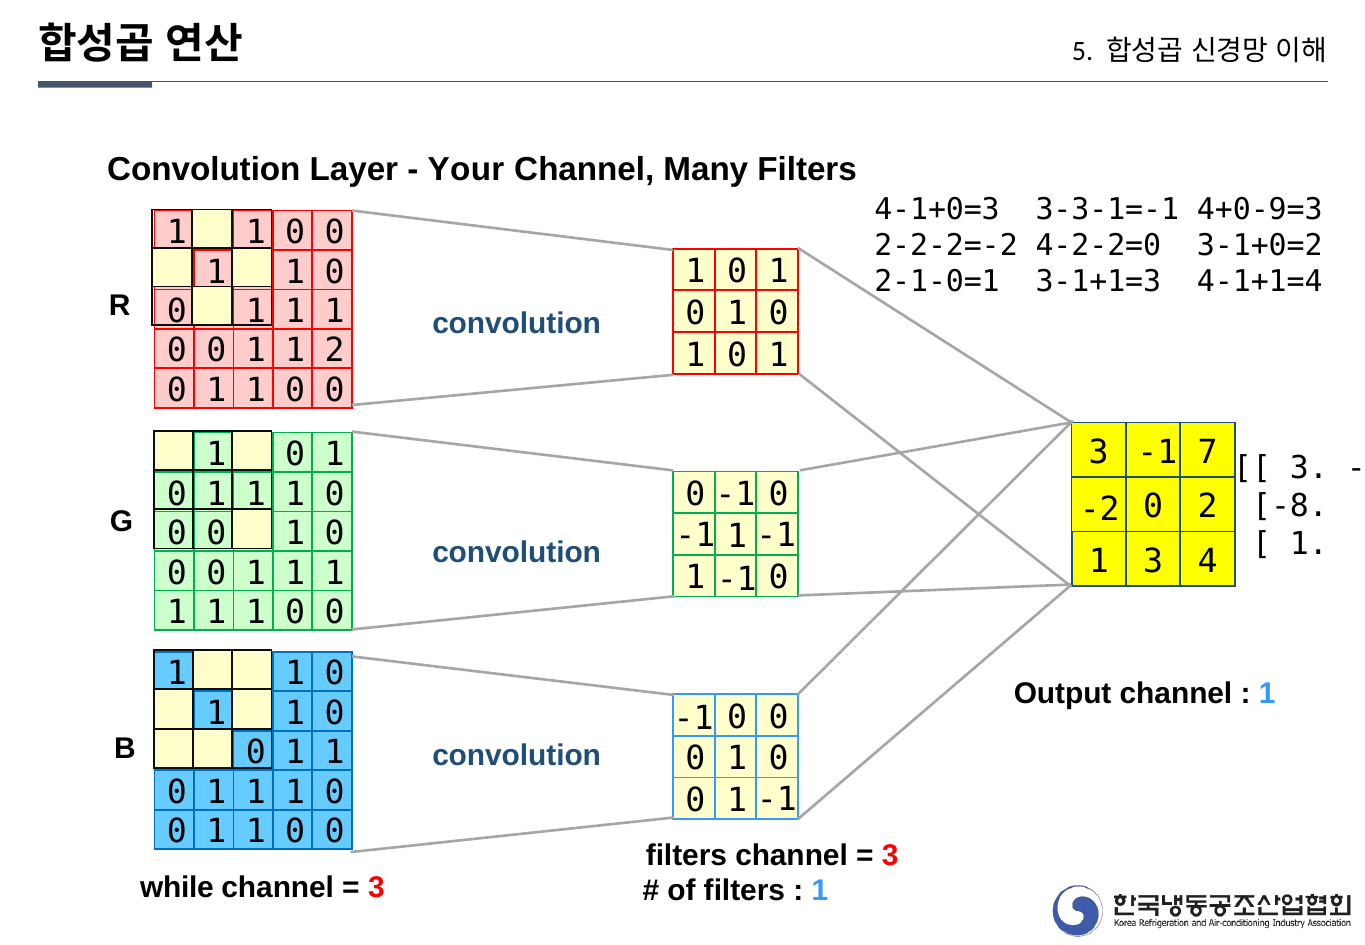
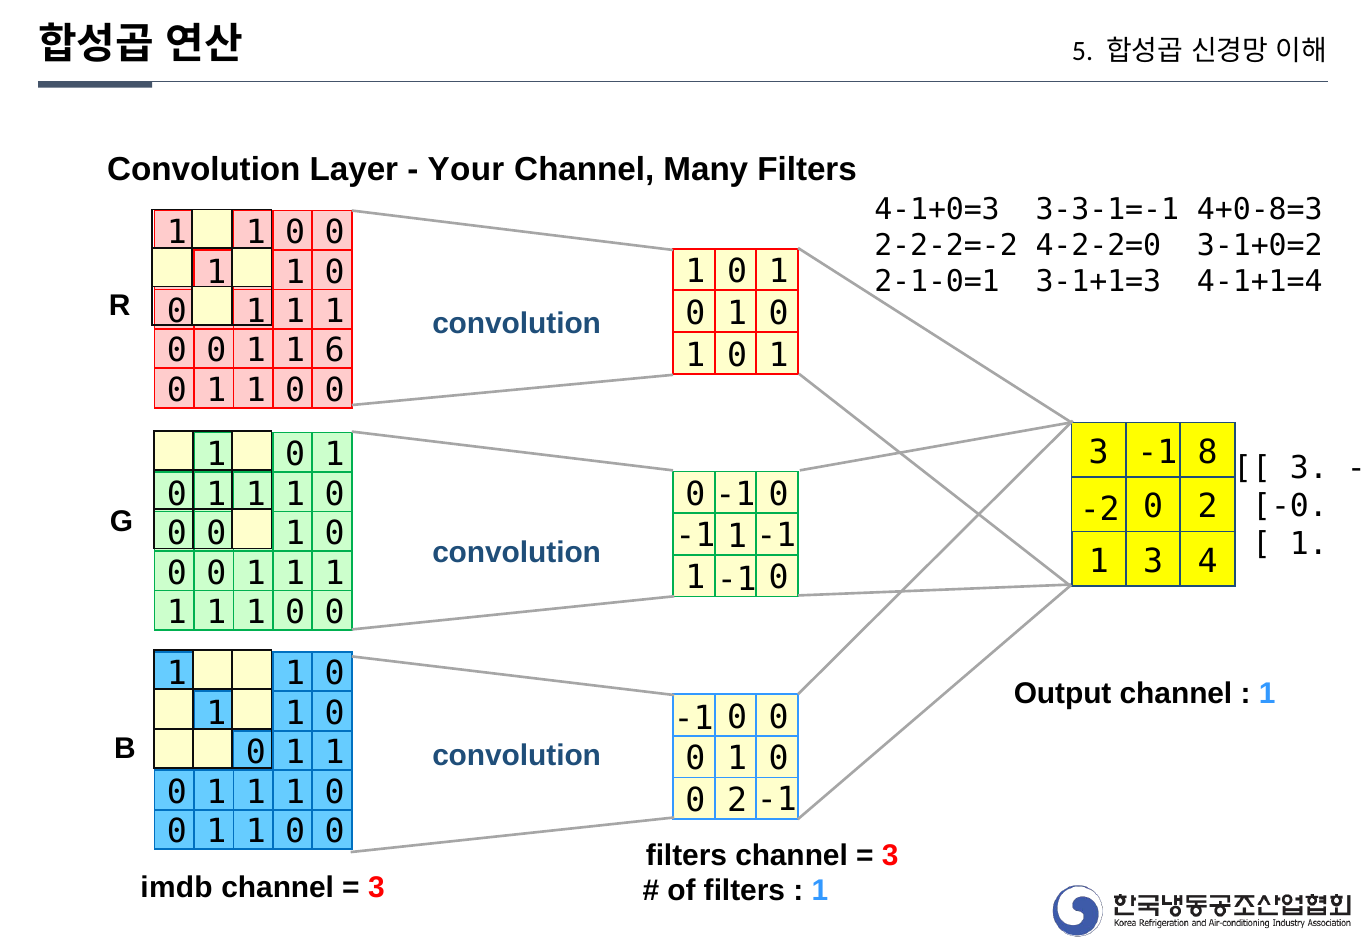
4+0-9=3: 4+0-9=3 -> 4+0-8=3 (1260, 210)
1 2: 2 -> 6 (335, 351)
7: 7 -> 8 (1208, 452)
-8: -8 -> -0 (1290, 506)
1: 1 -> 2 (737, 801)
while: while -> imdb (177, 888)
